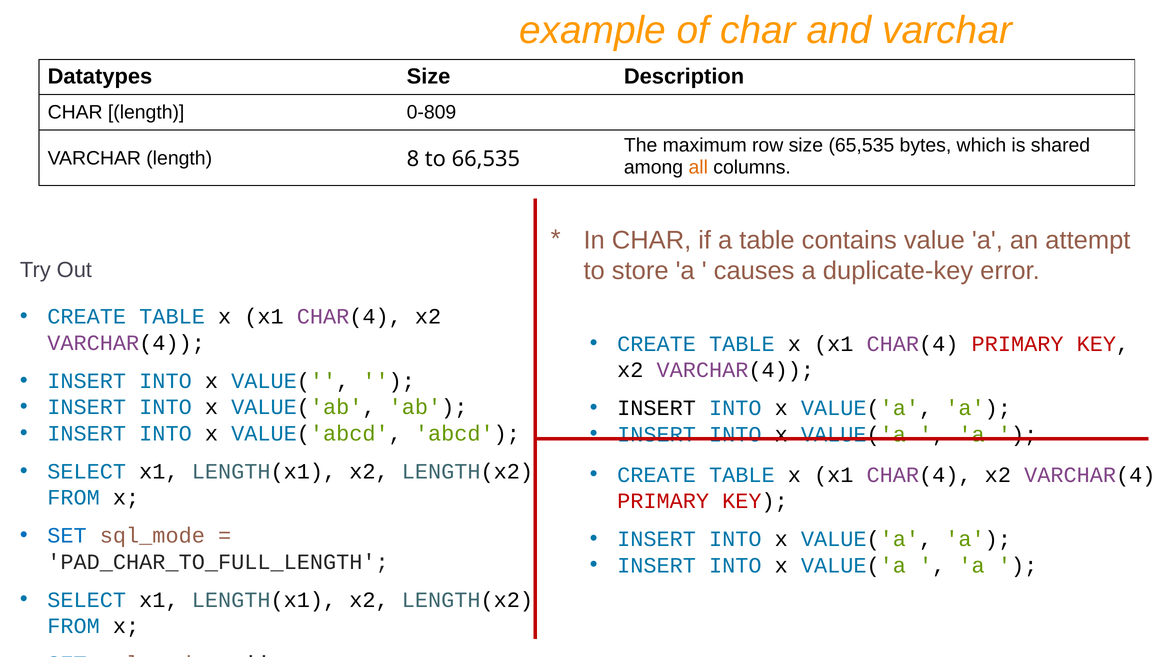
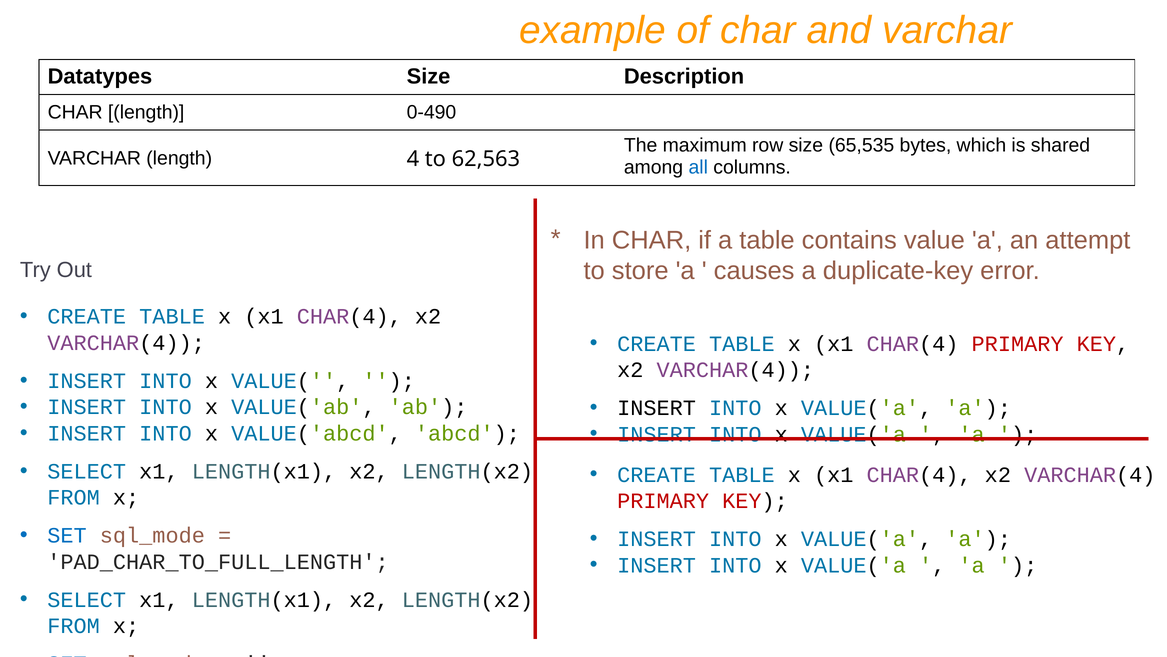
0-809: 0-809 -> 0-490 (432, 112)
8: 8 -> 4 (413, 159)
66,535: 66,535 -> 62,563 (486, 159)
all colour: orange -> blue (698, 167)
